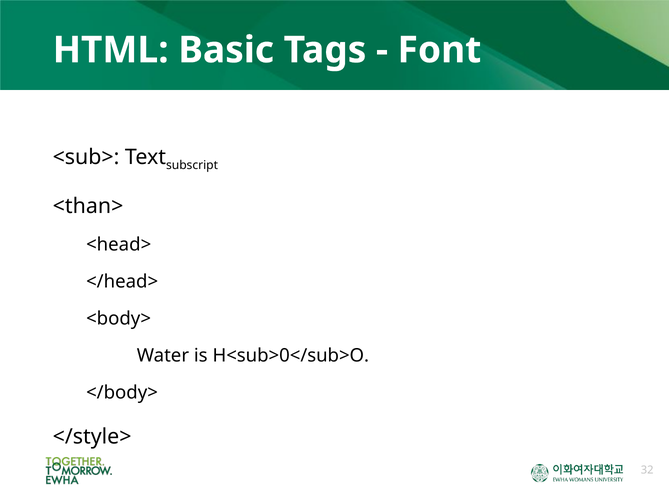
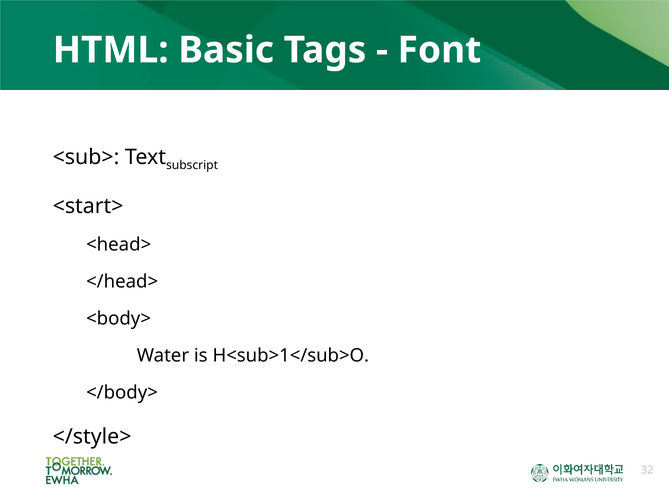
<than>: <than> -> <start> (88, 206)
H<sub>0</sub>O: H<sub>0</sub>O -> H<sub>1</sub>O (291, 355)
